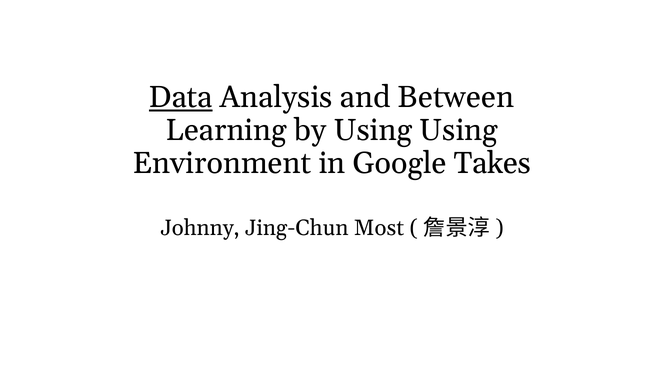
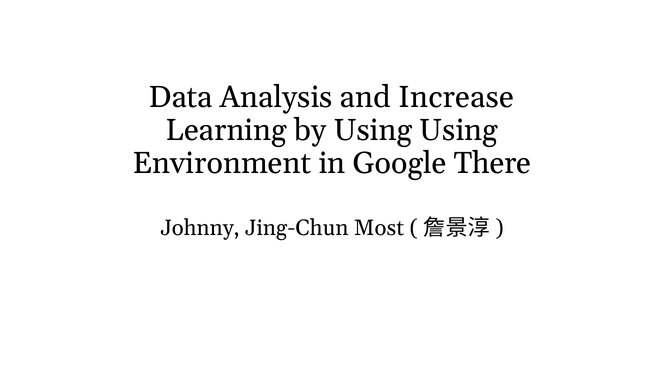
Data underline: present -> none (181, 97)
Between: Between -> Increase (456, 97)
Takes: Takes -> There (492, 163)
